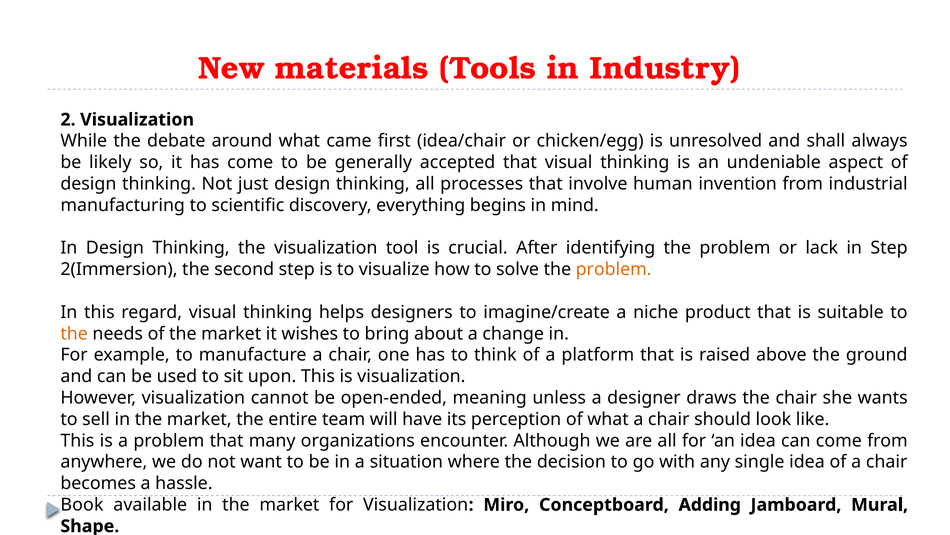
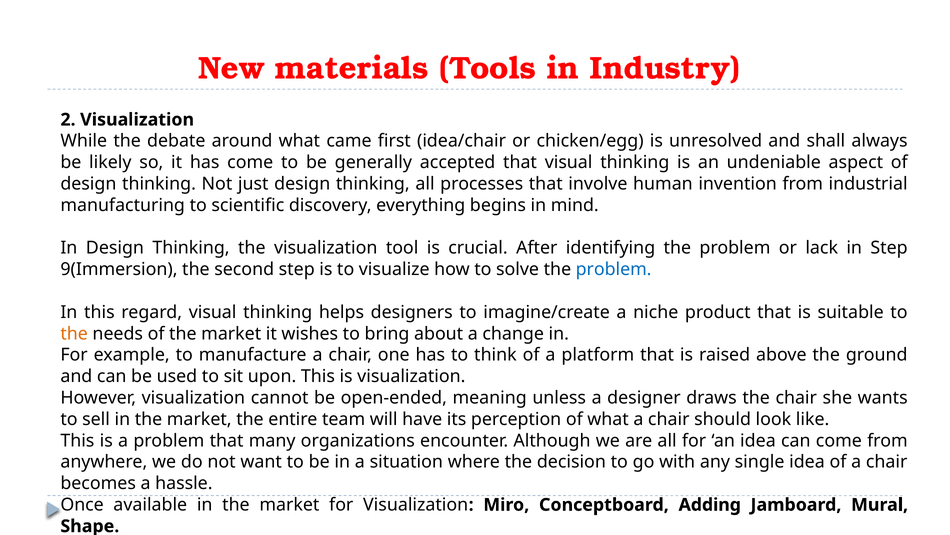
2(Immersion: 2(Immersion -> 9(Immersion (119, 269)
problem colour: orange -> blue (614, 269)
Book: Book -> Once (82, 504)
